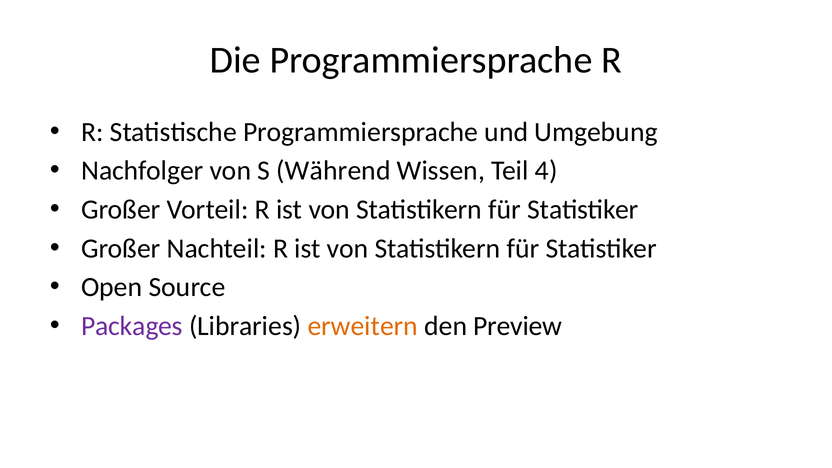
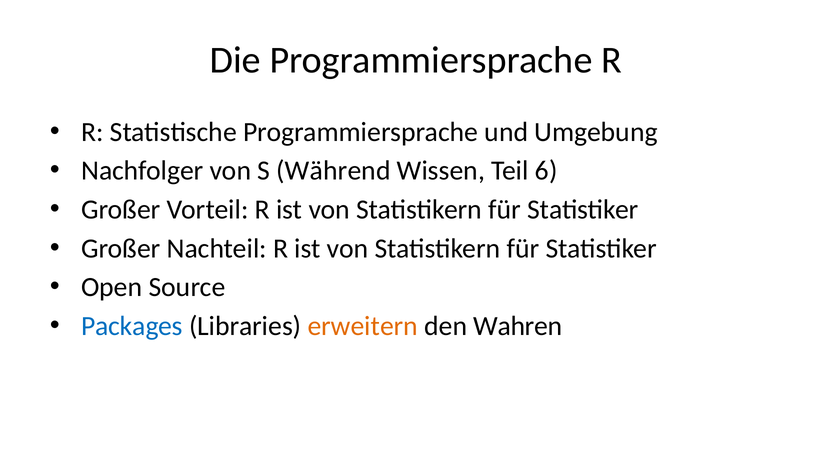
4: 4 -> 6 (546, 171)
Packages colour: purple -> blue (132, 326)
Preview: Preview -> Wahren (518, 326)
